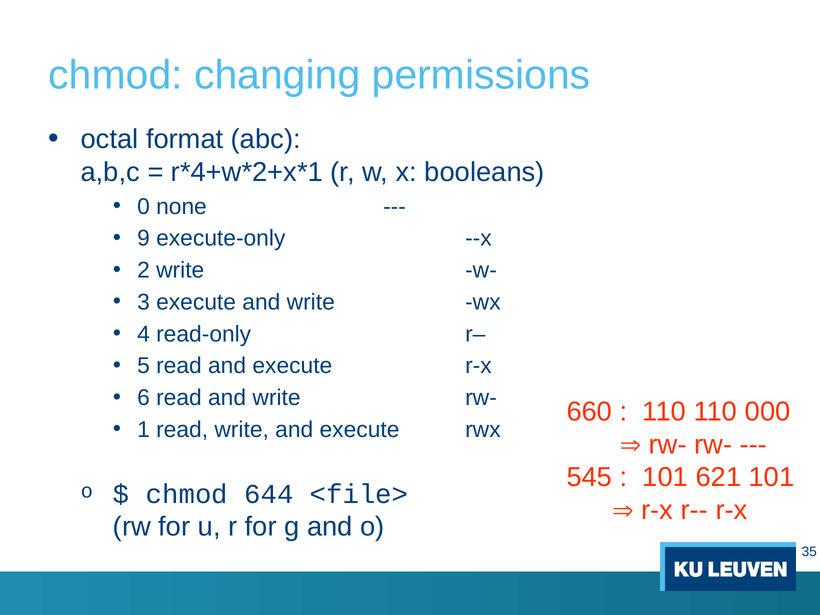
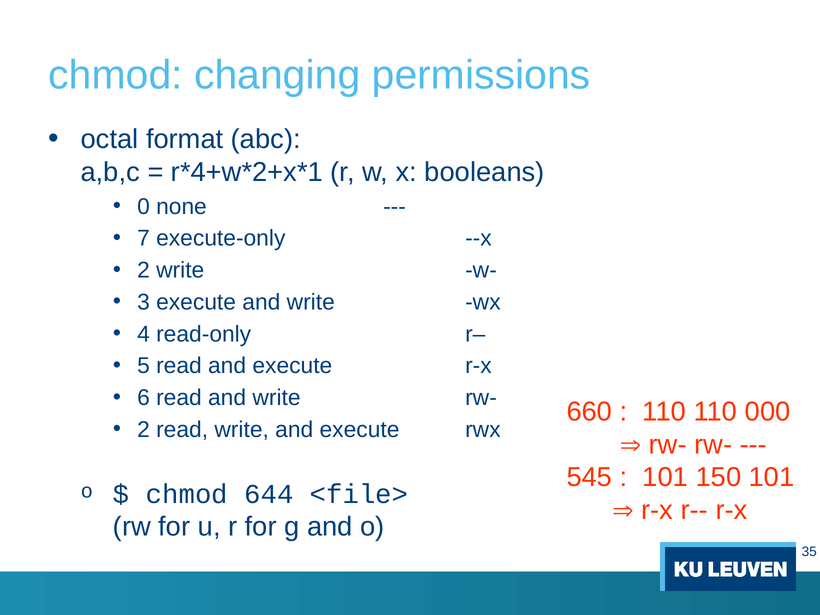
9: 9 -> 7 (144, 238)
1: 1 -> 2 (144, 430)
621: 621 -> 150 (718, 477)
